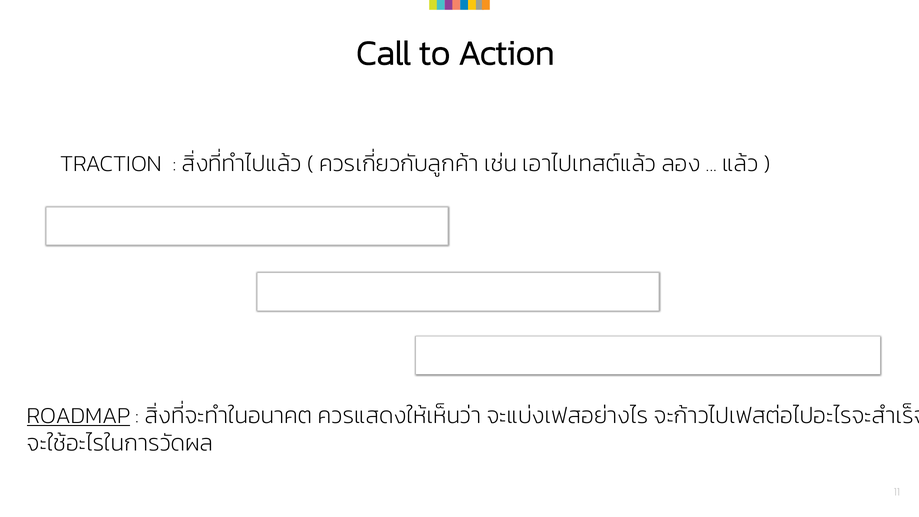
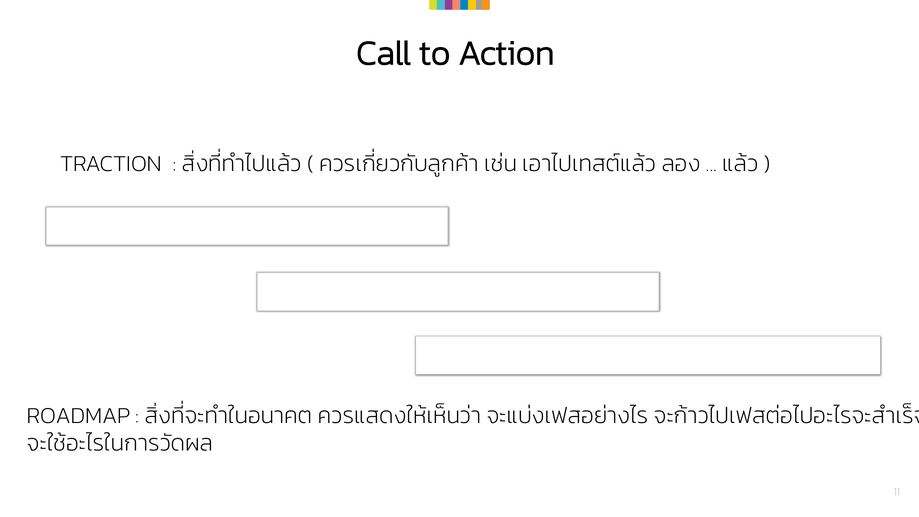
ROADMAP underline: present -> none (79, 416)
